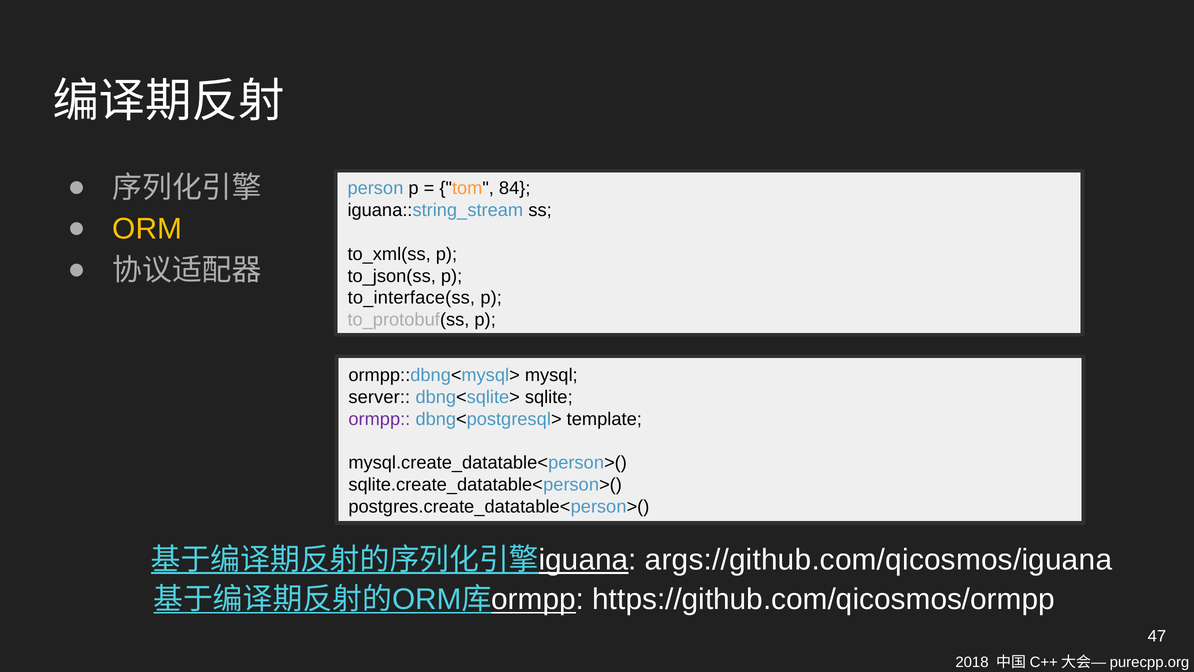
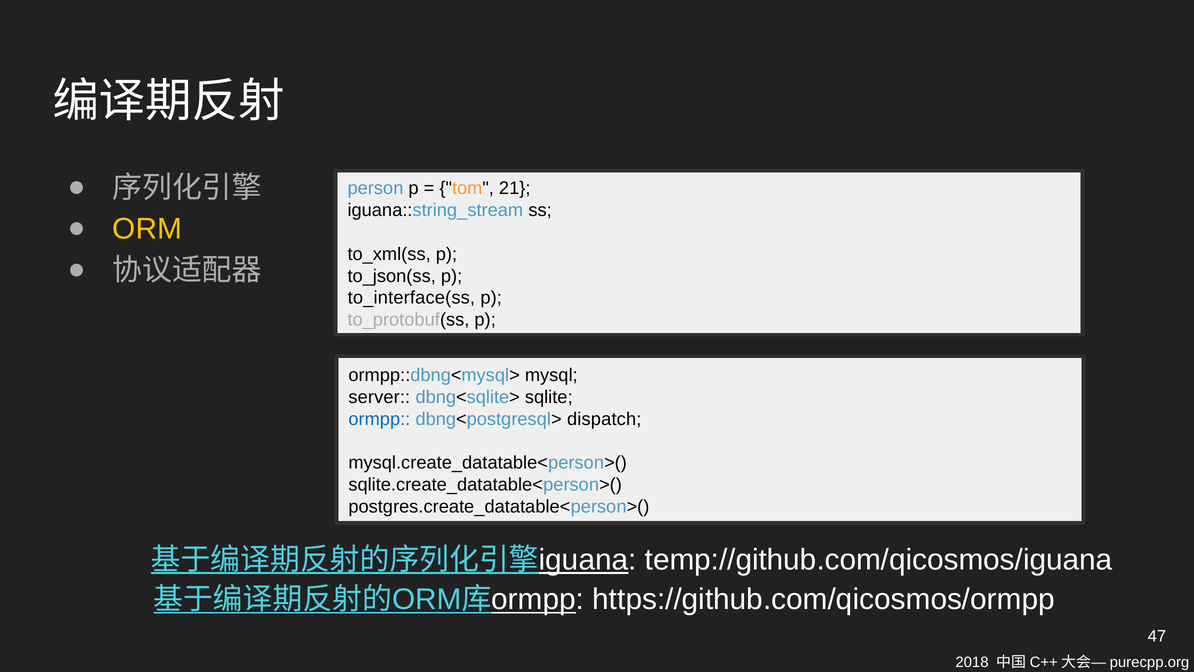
84: 84 -> 21 (515, 188)
ormpp colour: purple -> blue (379, 419)
template: template -> dispatch (604, 419)
args://github.com/qicosmos/iguana: args://github.com/qicosmos/iguana -> temp://github.com/qicosmos/iguana (879, 560)
